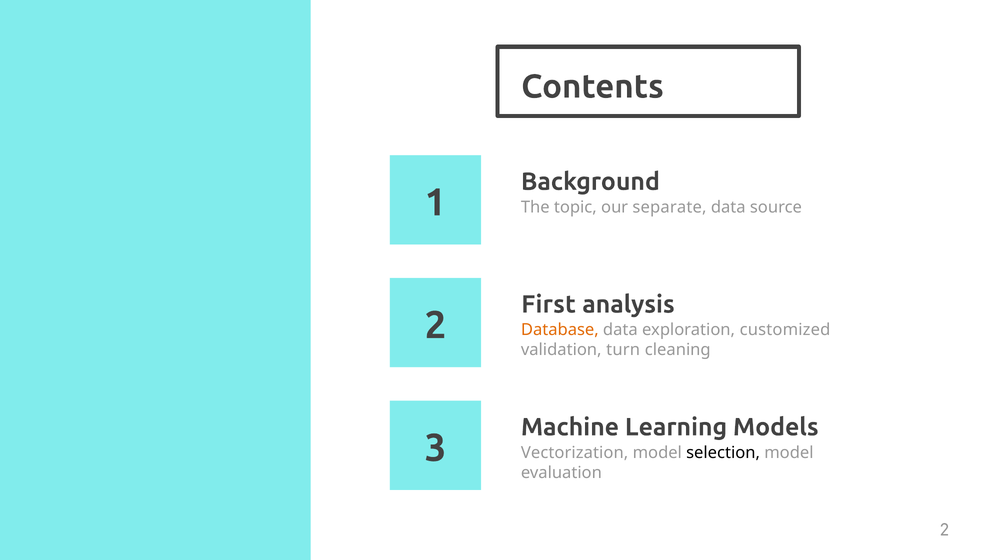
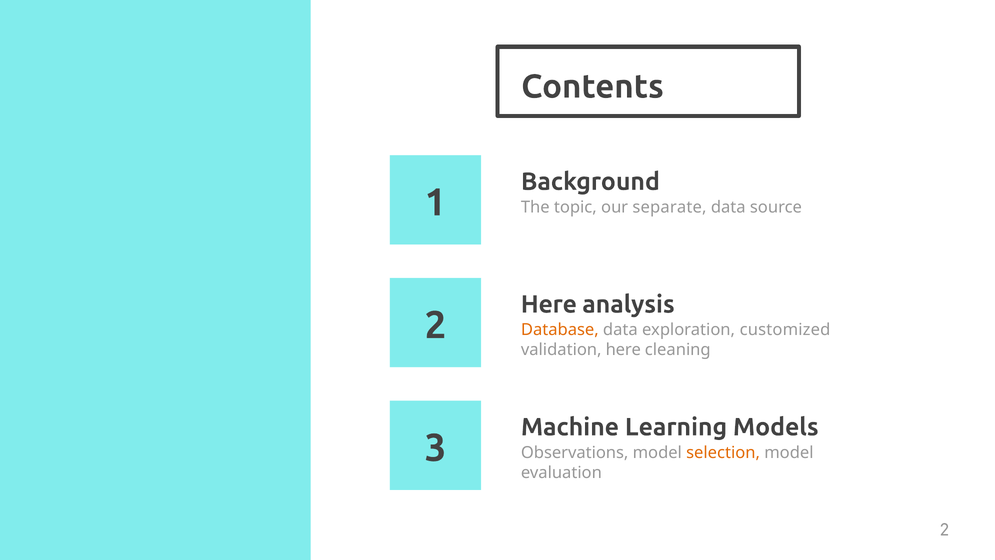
First: First -> Here (549, 304)
validation turn: turn -> here (623, 350)
Vectorization: Vectorization -> Observations (575, 453)
selection colour: black -> orange (723, 453)
